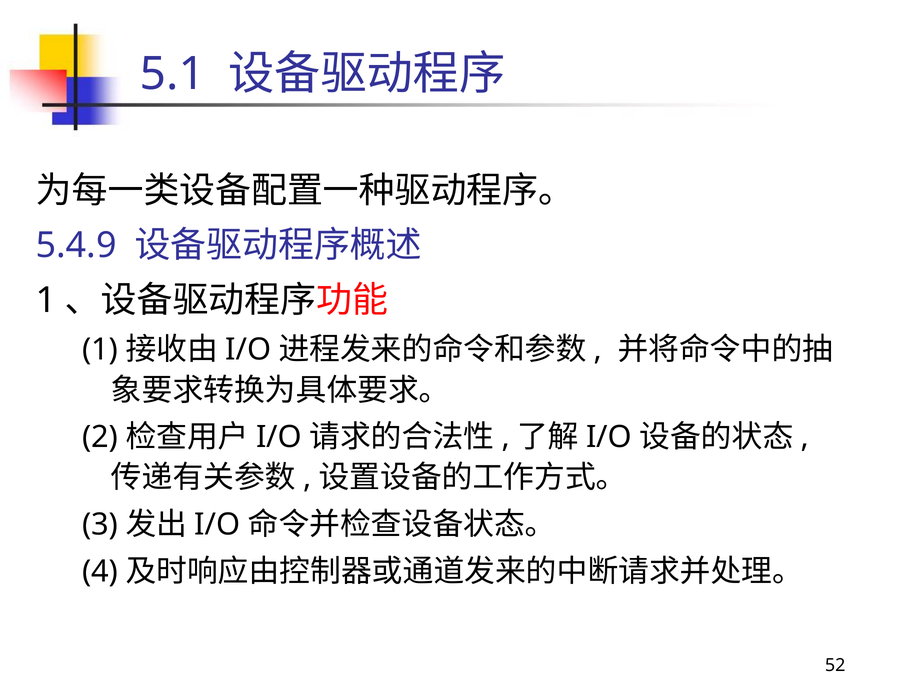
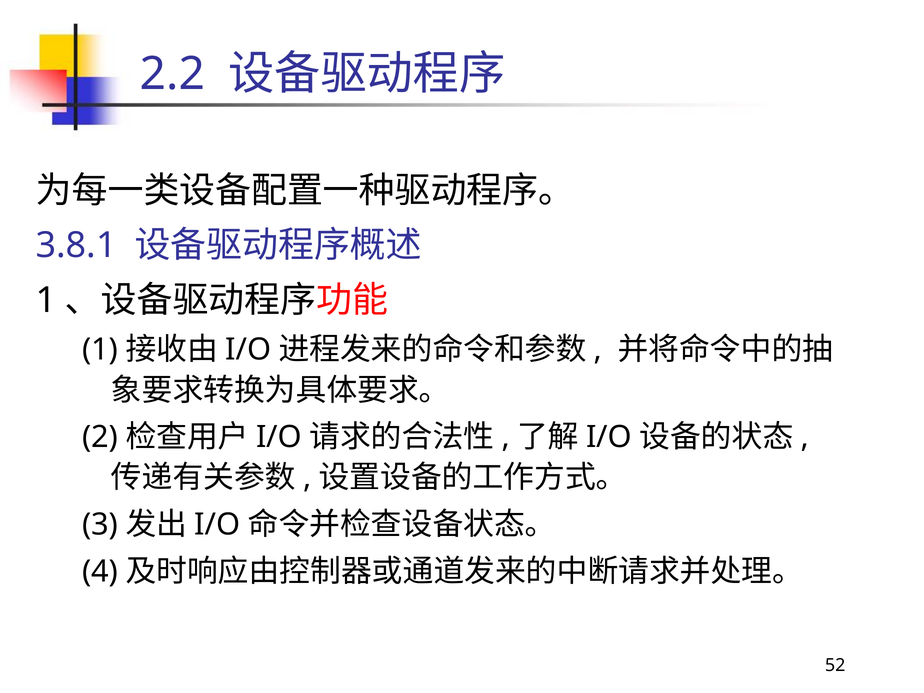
5.1: 5.1 -> 2.2 (173, 74)
5.4.9: 5.4.9 -> 3.8.1 (76, 246)
